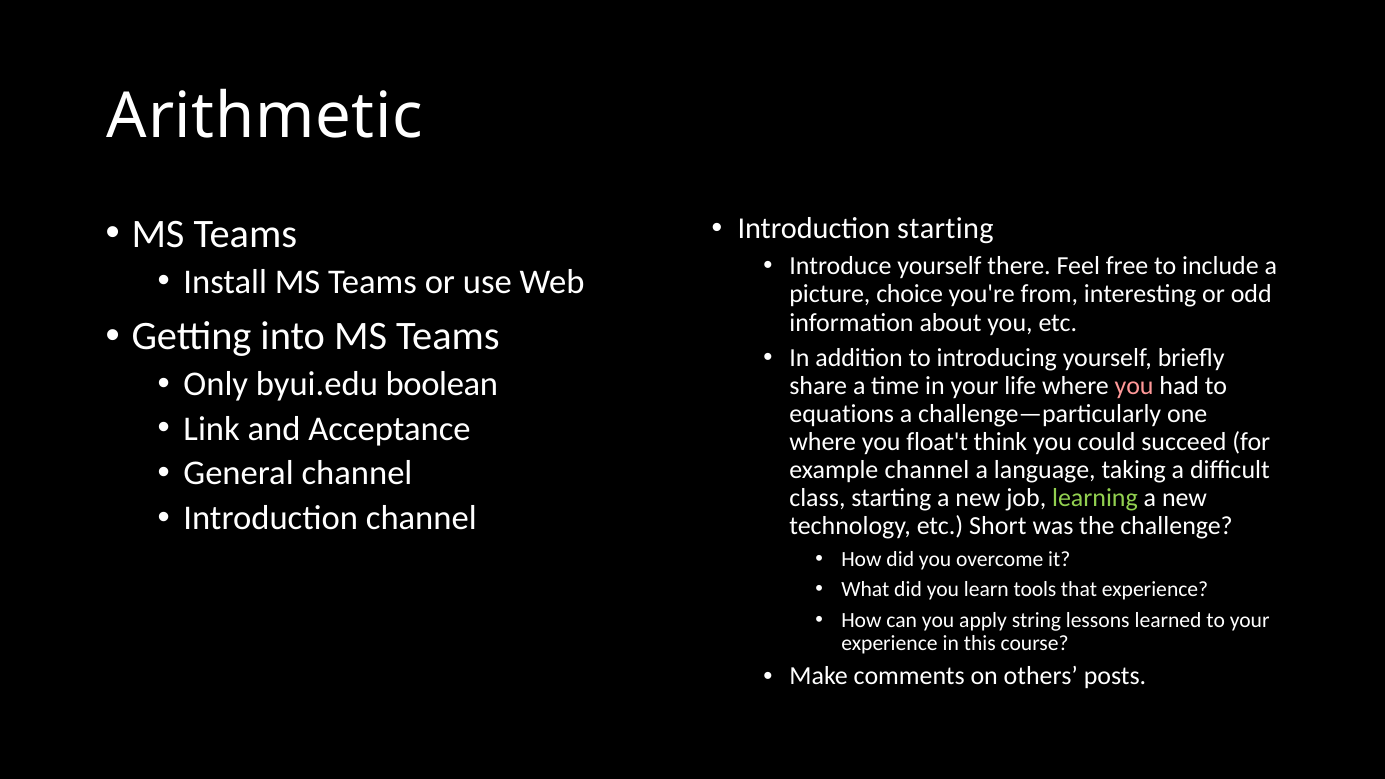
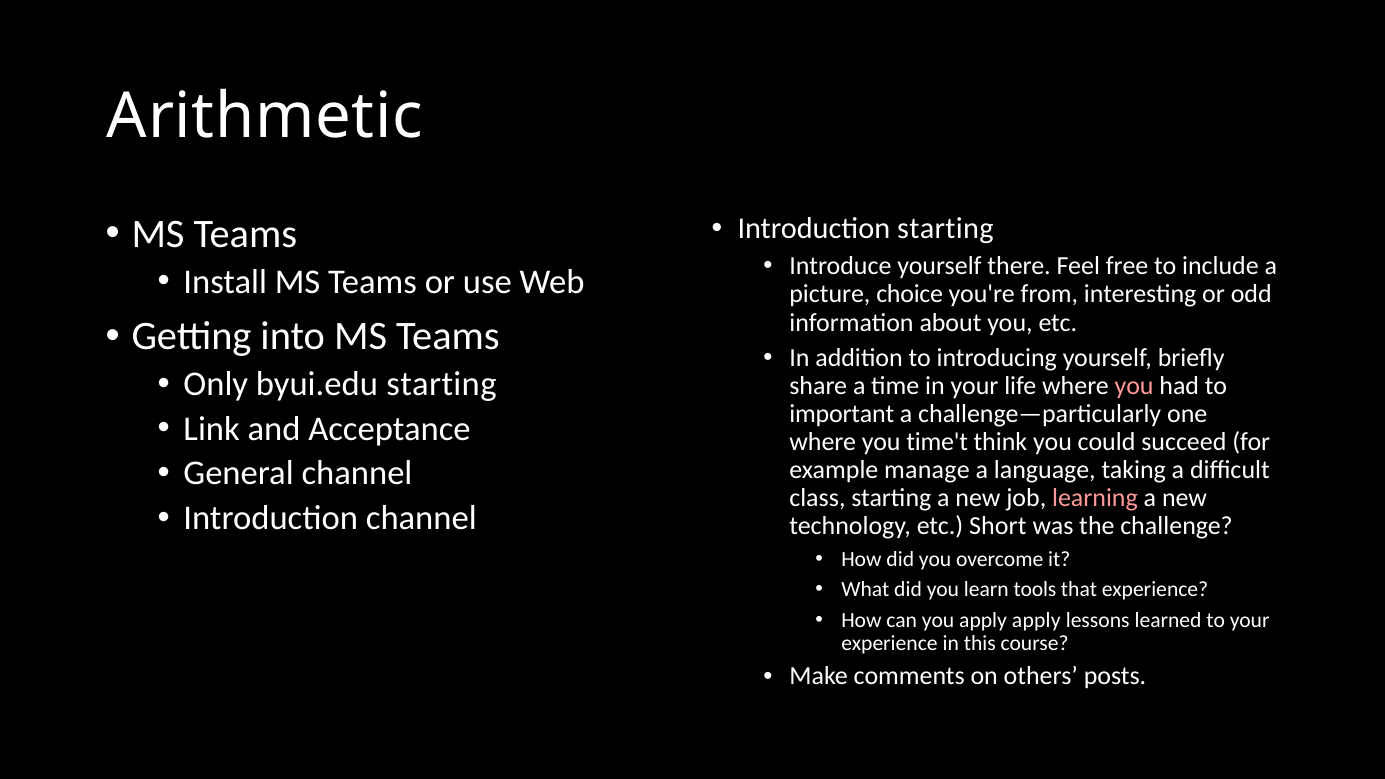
byui.edu boolean: boolean -> starting (441, 384)
equations: equations -> important (842, 414)
float't: float't -> time't (937, 442)
example channel: channel -> manage (927, 470)
learning colour: light green -> pink (1095, 498)
apply string: string -> apply (1036, 620)
